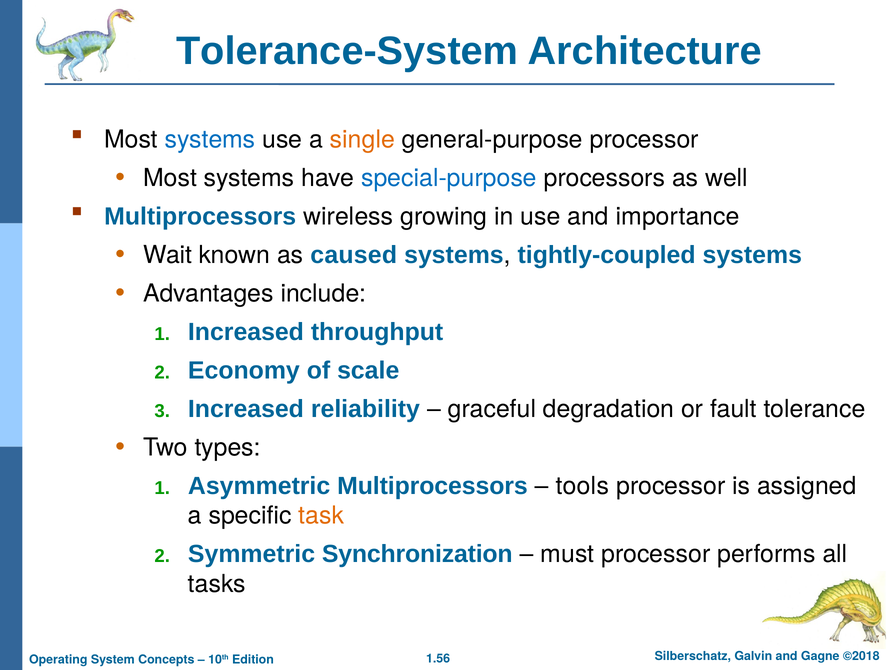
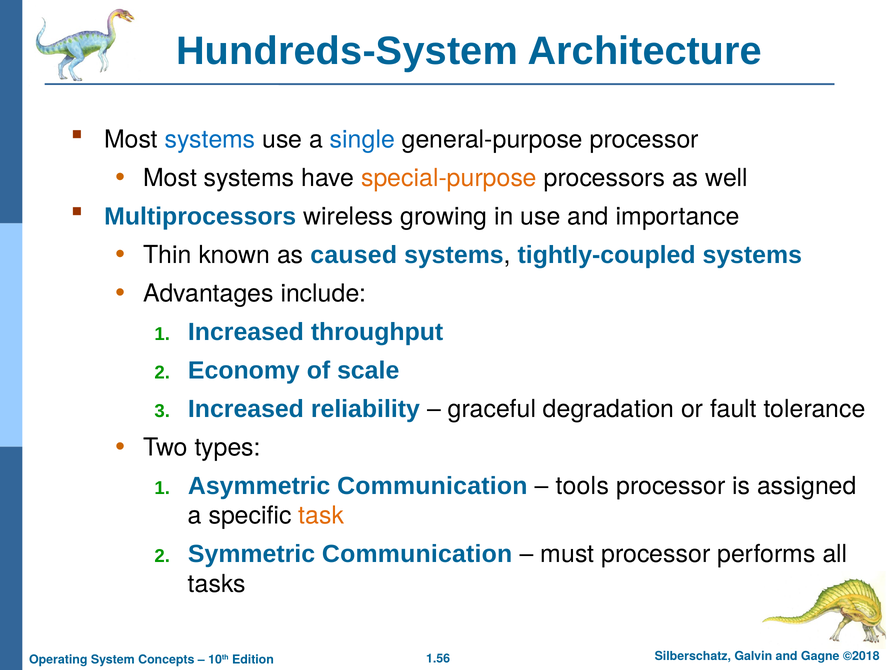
Tolerance-System: Tolerance-System -> Hundreds-System (347, 51)
single colour: orange -> blue (362, 140)
special-purpose colour: blue -> orange (449, 178)
Wait: Wait -> Thin (167, 255)
Asymmetric Multiprocessors: Multiprocessors -> Communication (432, 486)
Symmetric Synchronization: Synchronization -> Communication (417, 555)
